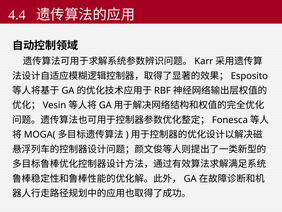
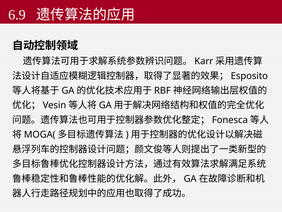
4.4: 4.4 -> 6.9 (17, 15)
